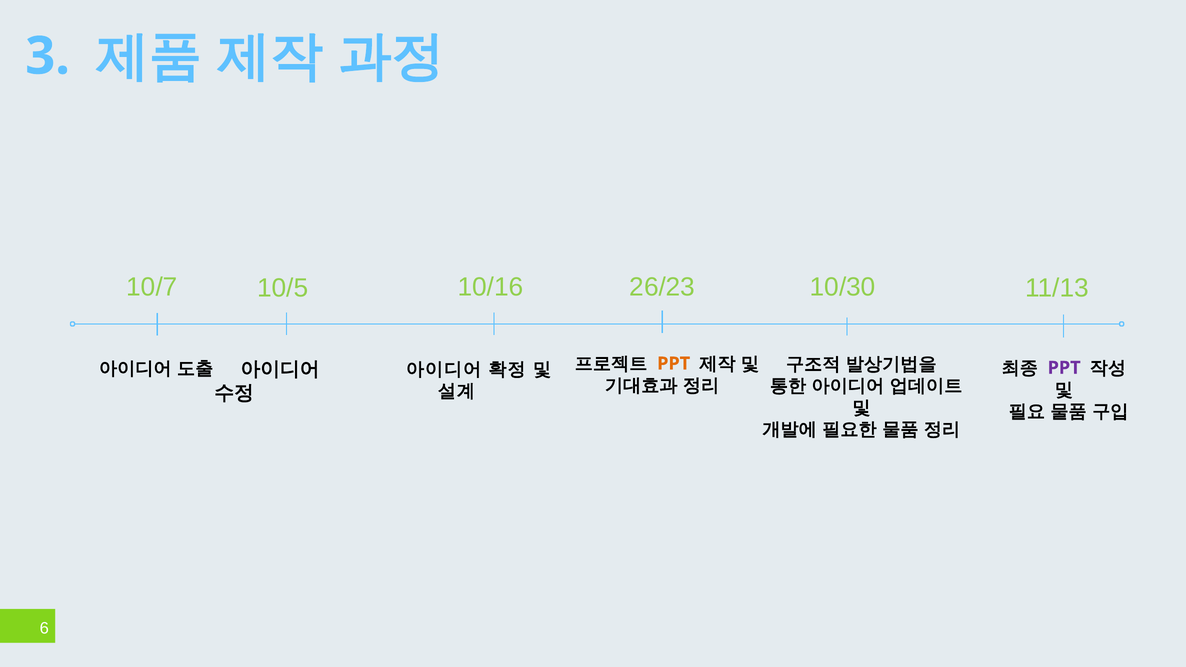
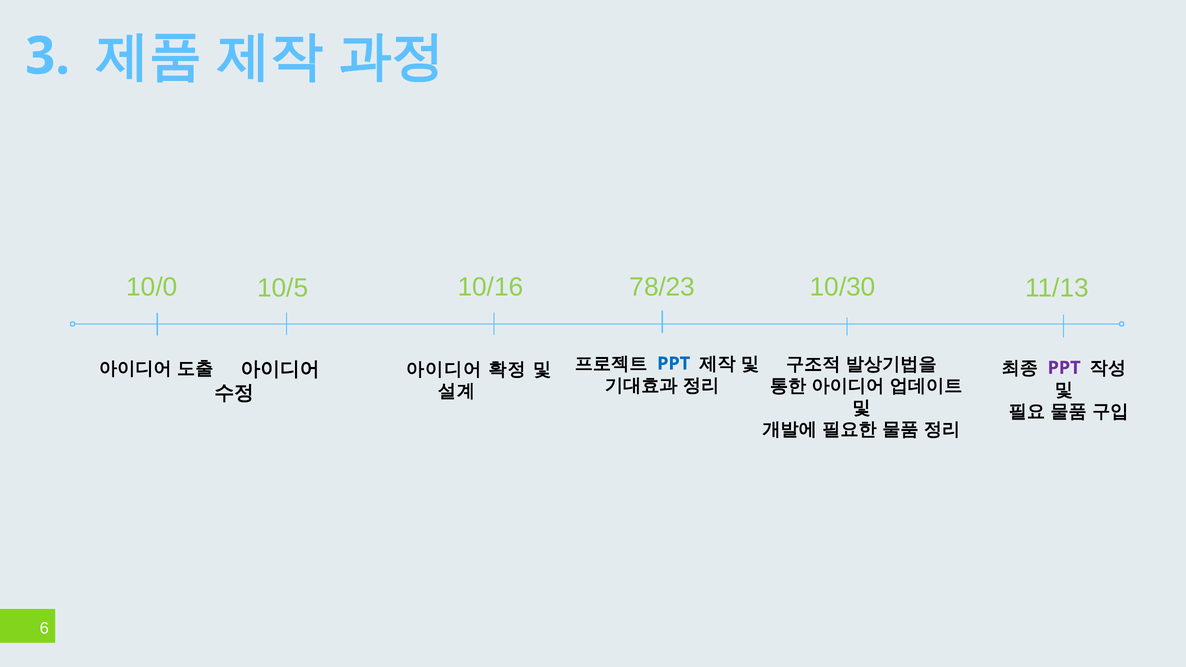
10/7: 10/7 -> 10/0 (152, 287)
26/23: 26/23 -> 78/23 (662, 287)
PPT colour: orange -> blue (674, 364)
